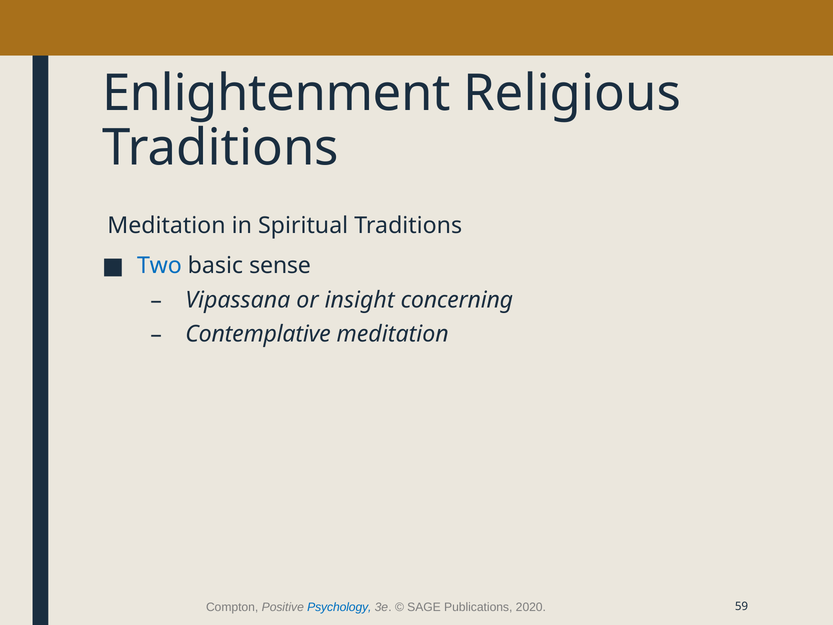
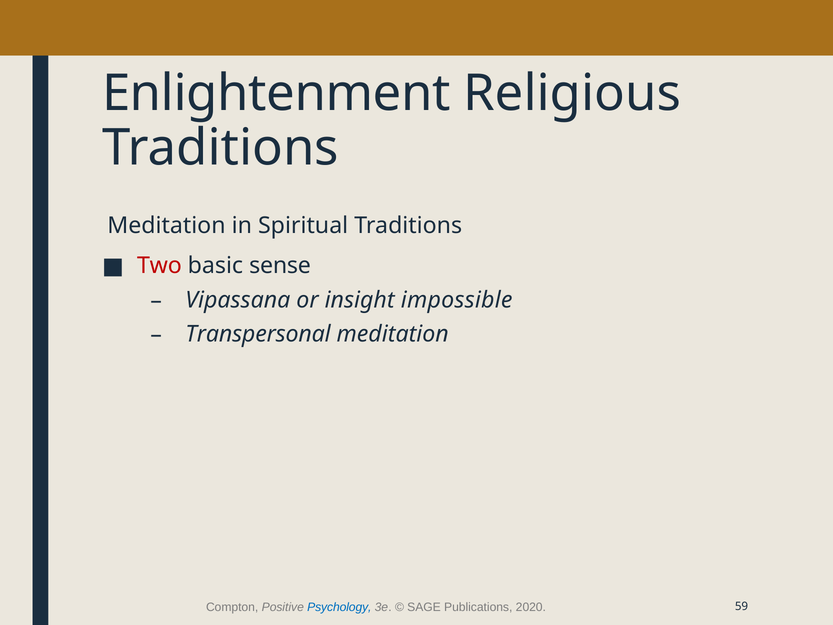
Two colour: blue -> red (159, 266)
concerning: concerning -> impossible (457, 300)
Contemplative: Contemplative -> Transpersonal (258, 334)
